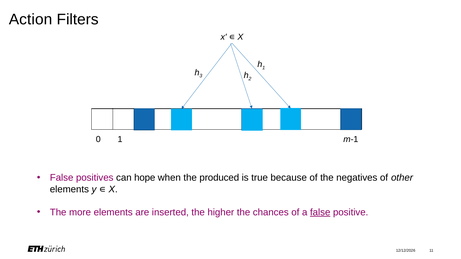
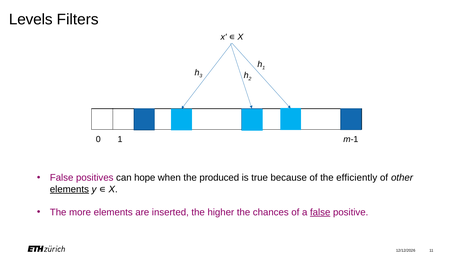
Action: Action -> Levels (31, 19)
negatives: negatives -> efficiently (357, 178)
elements underline: none -> present (69, 190)
